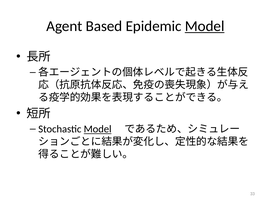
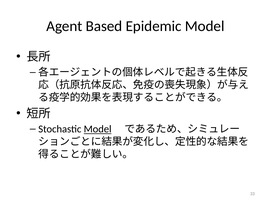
Model underline: present -> none (205, 26)
